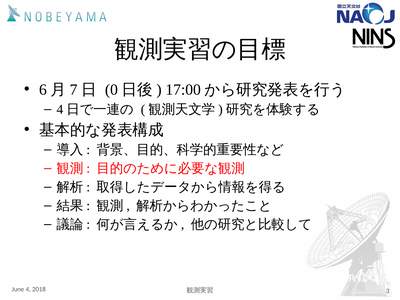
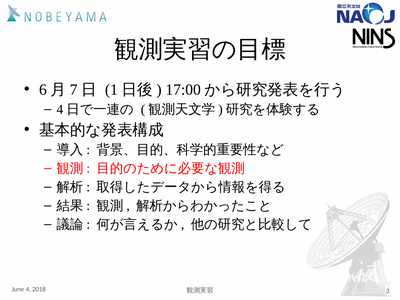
0: 0 -> 1 (111, 90)
